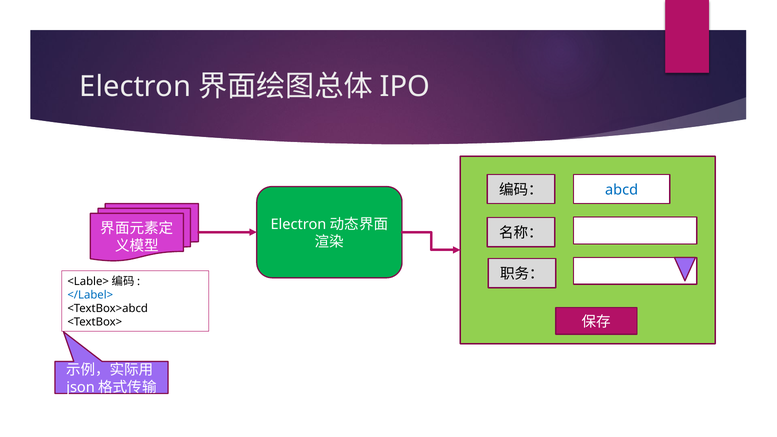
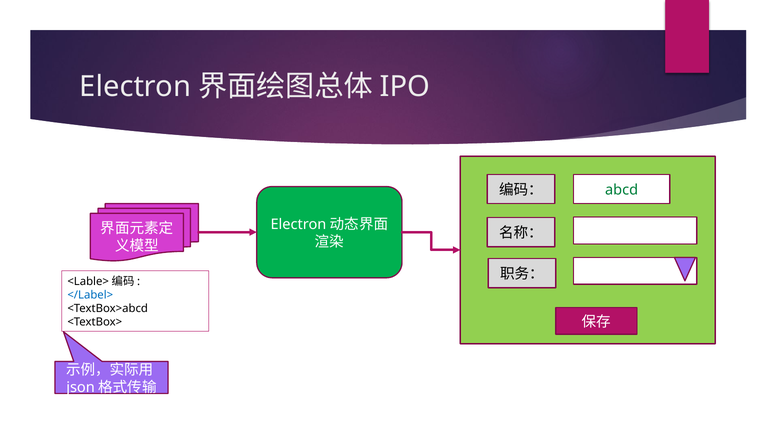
abcd colour: blue -> green (622, 190)
